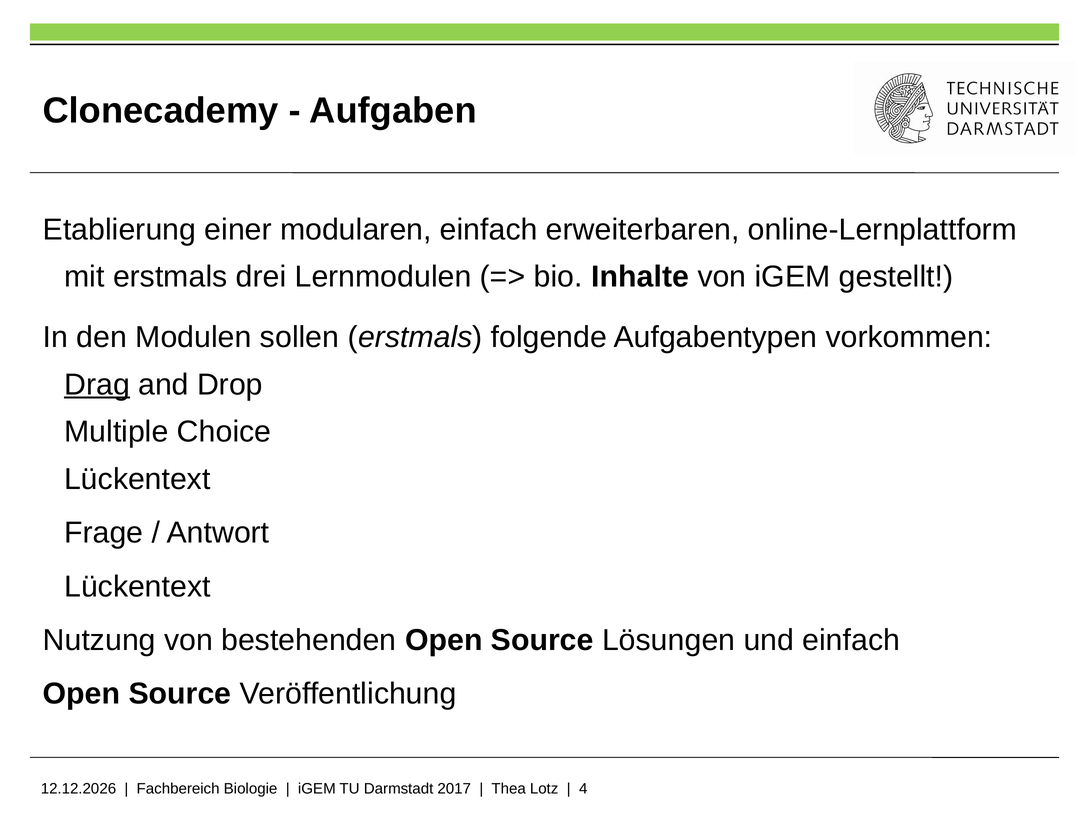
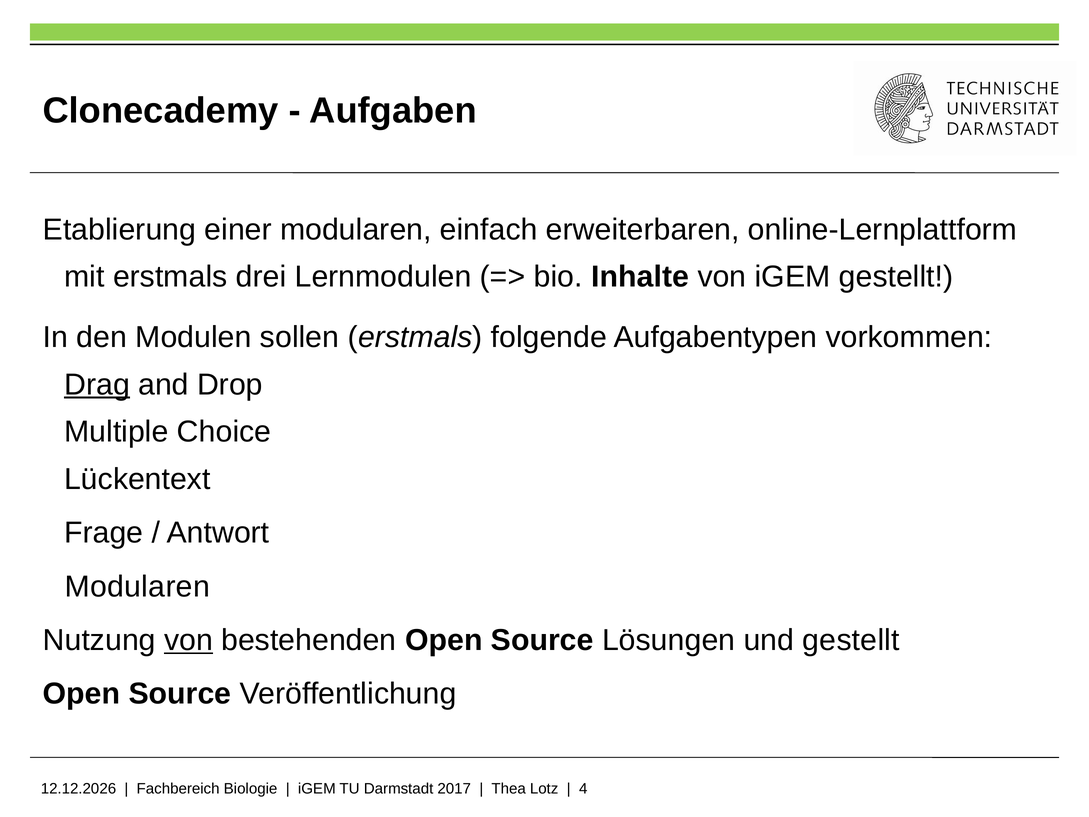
Lückentext: Lückentext -> Modularen (137, 586)
von underline: none -> present (188, 640)
und einfach: einfach -> gestellt (851, 640)
